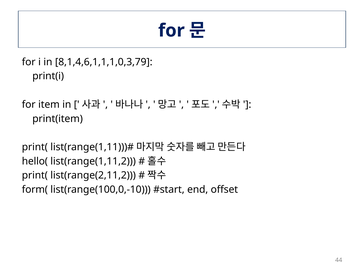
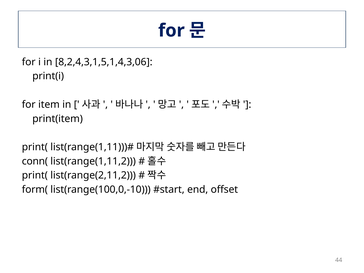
8,1,4,6,1,1,1,0,3,79: 8,1,4,6,1,1,1,0,3,79 -> 8,2,4,3,1,5,1,4,3,06 (104, 62)
hello(: hello( -> conn( (35, 161)
